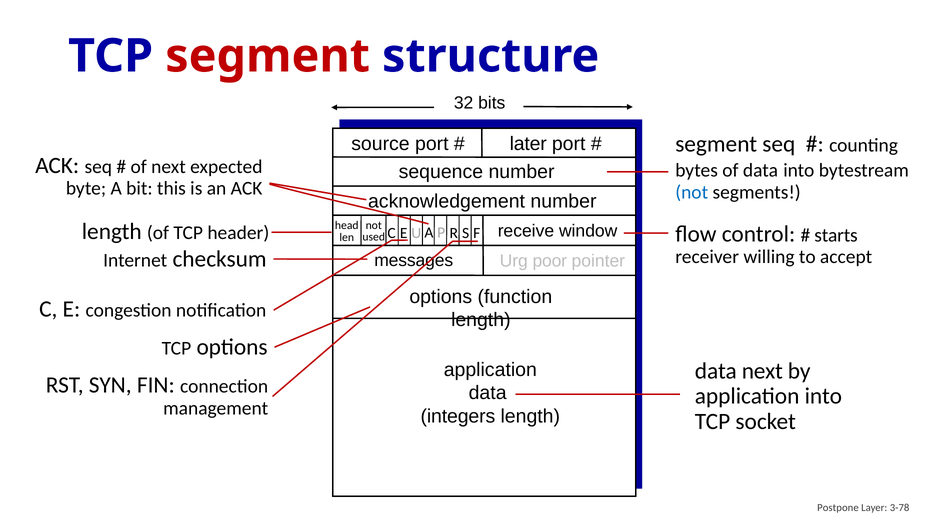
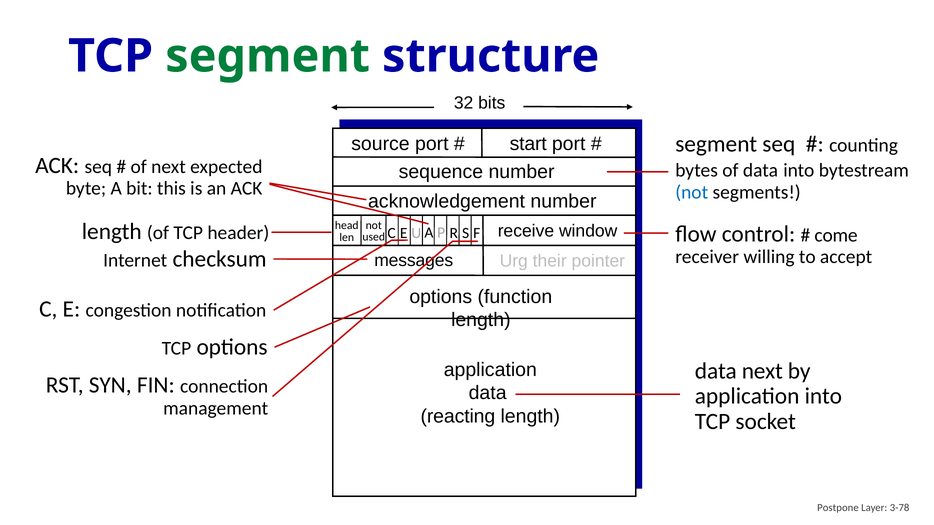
segment colour: red -> green (268, 56)
later: later -> start (528, 144)
starts: starts -> come (836, 235)
poor: poor -> their (550, 261)
integers: integers -> reacting (458, 417)
